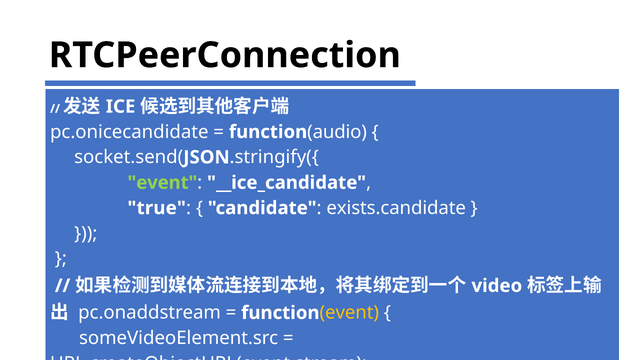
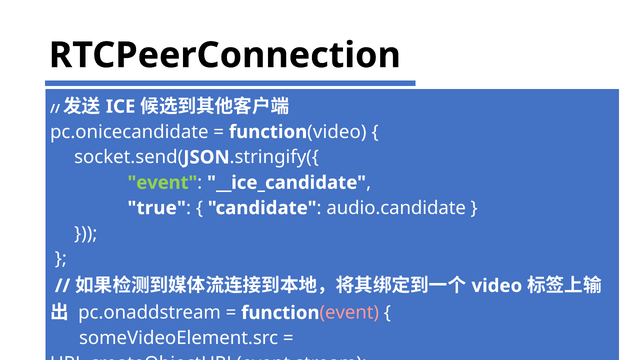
audio: audio -> video (337, 132)
exists.candidate: exists.candidate -> audio.candidate (396, 208)
event colour: yellow -> pink (349, 312)
